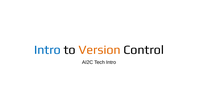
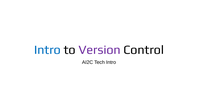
Version colour: orange -> purple (100, 49)
